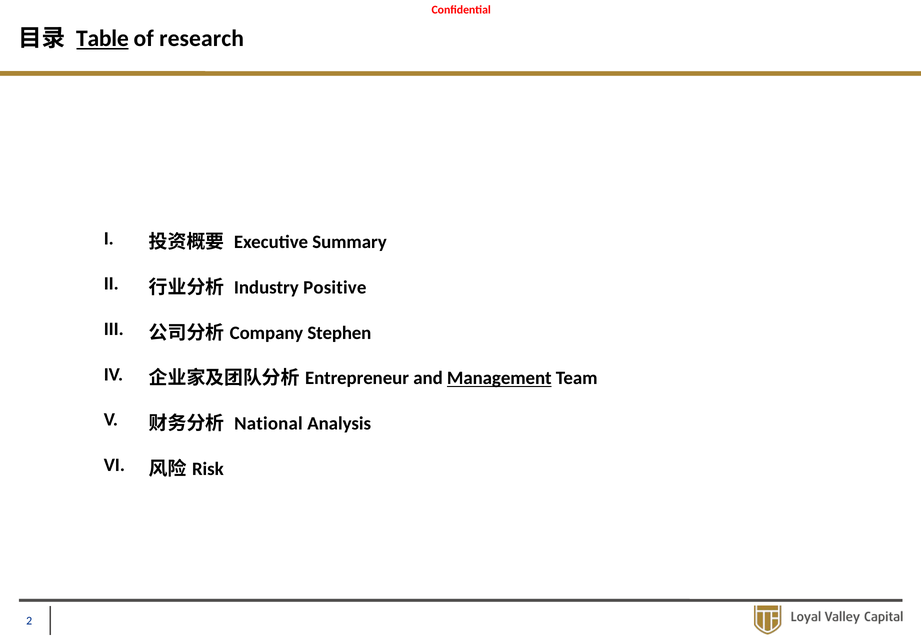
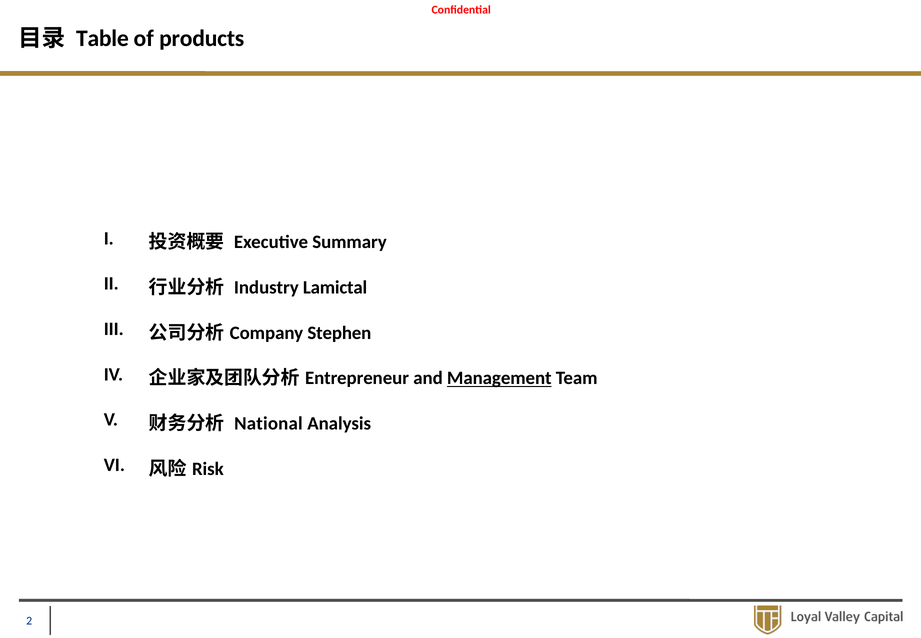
Table underline: present -> none (102, 39)
research: research -> products (202, 39)
Positive: Positive -> Lamictal (335, 287)
